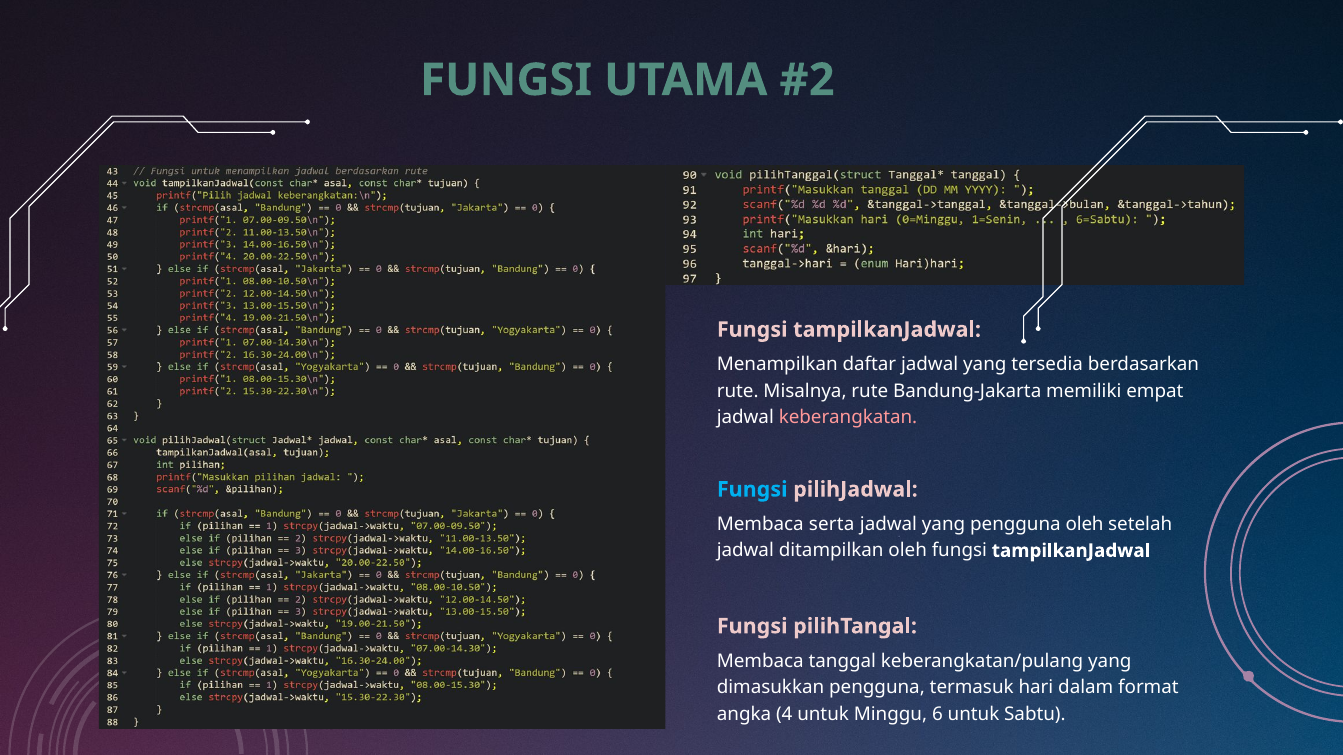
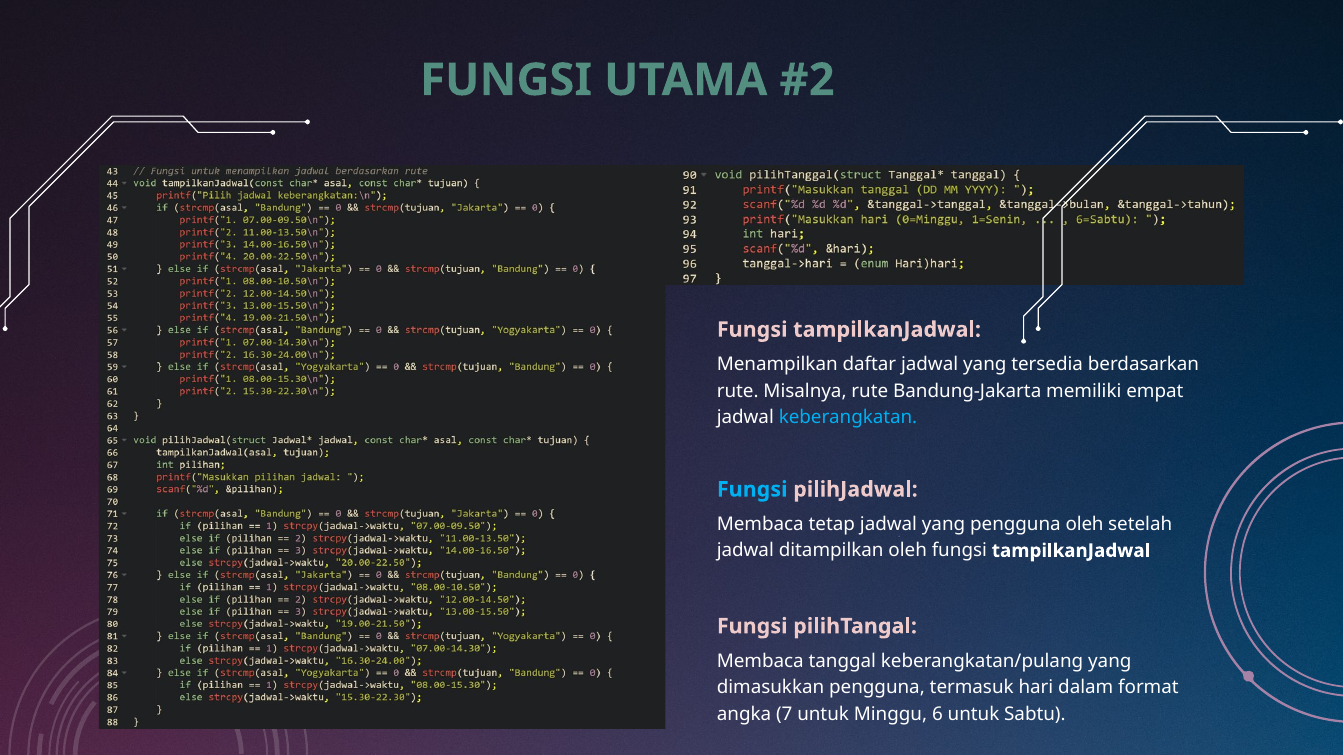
keberangkatan colour: pink -> light blue (848, 417)
serta: serta -> tetap (832, 525)
4: 4 -> 7 (784, 714)
